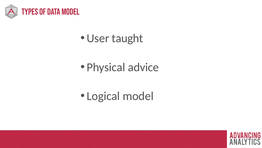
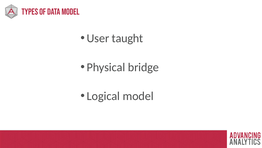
advice: advice -> bridge (143, 67)
